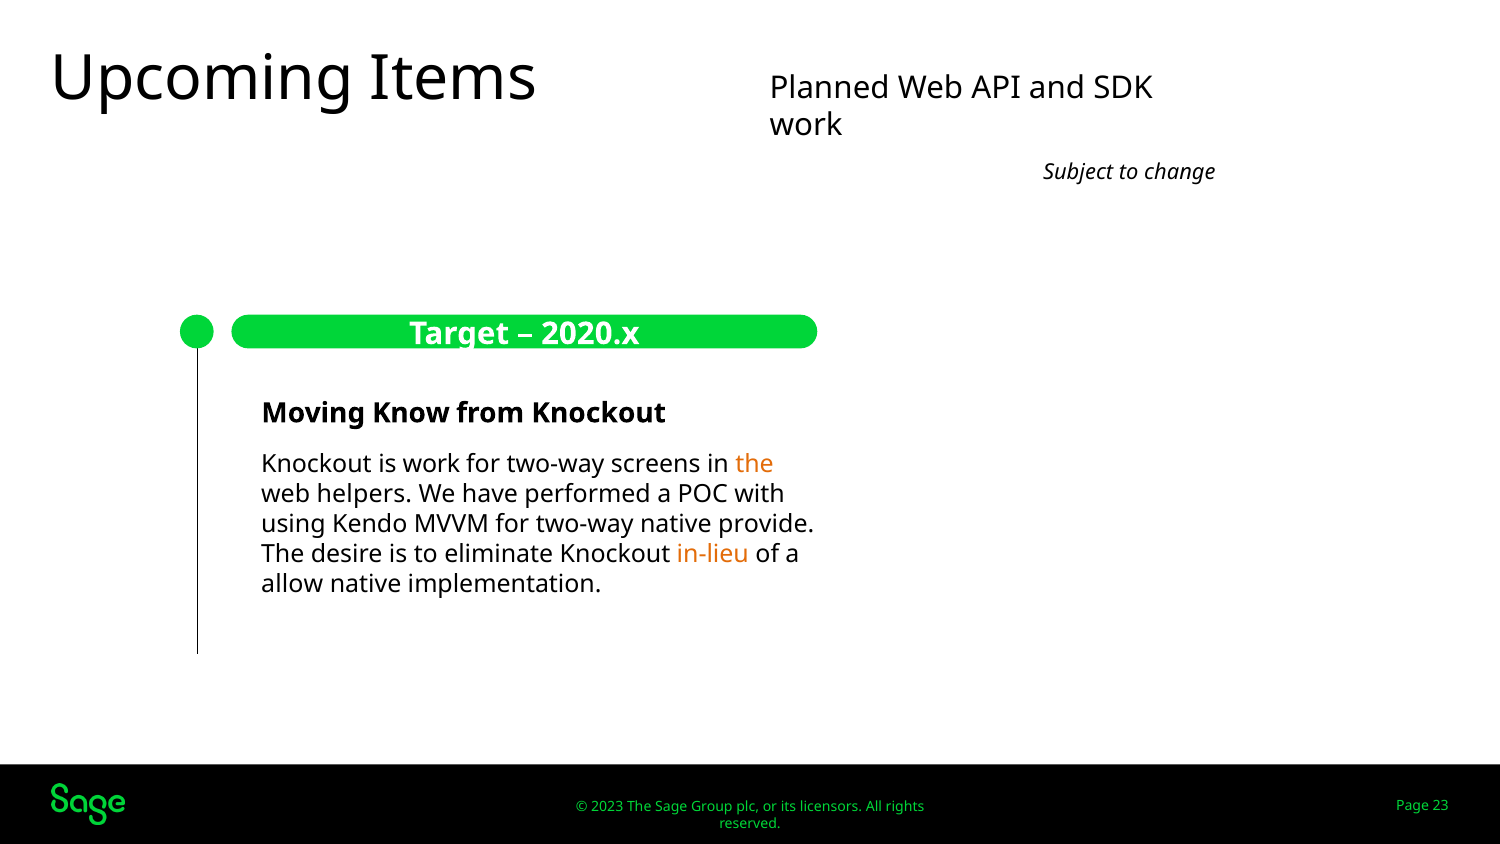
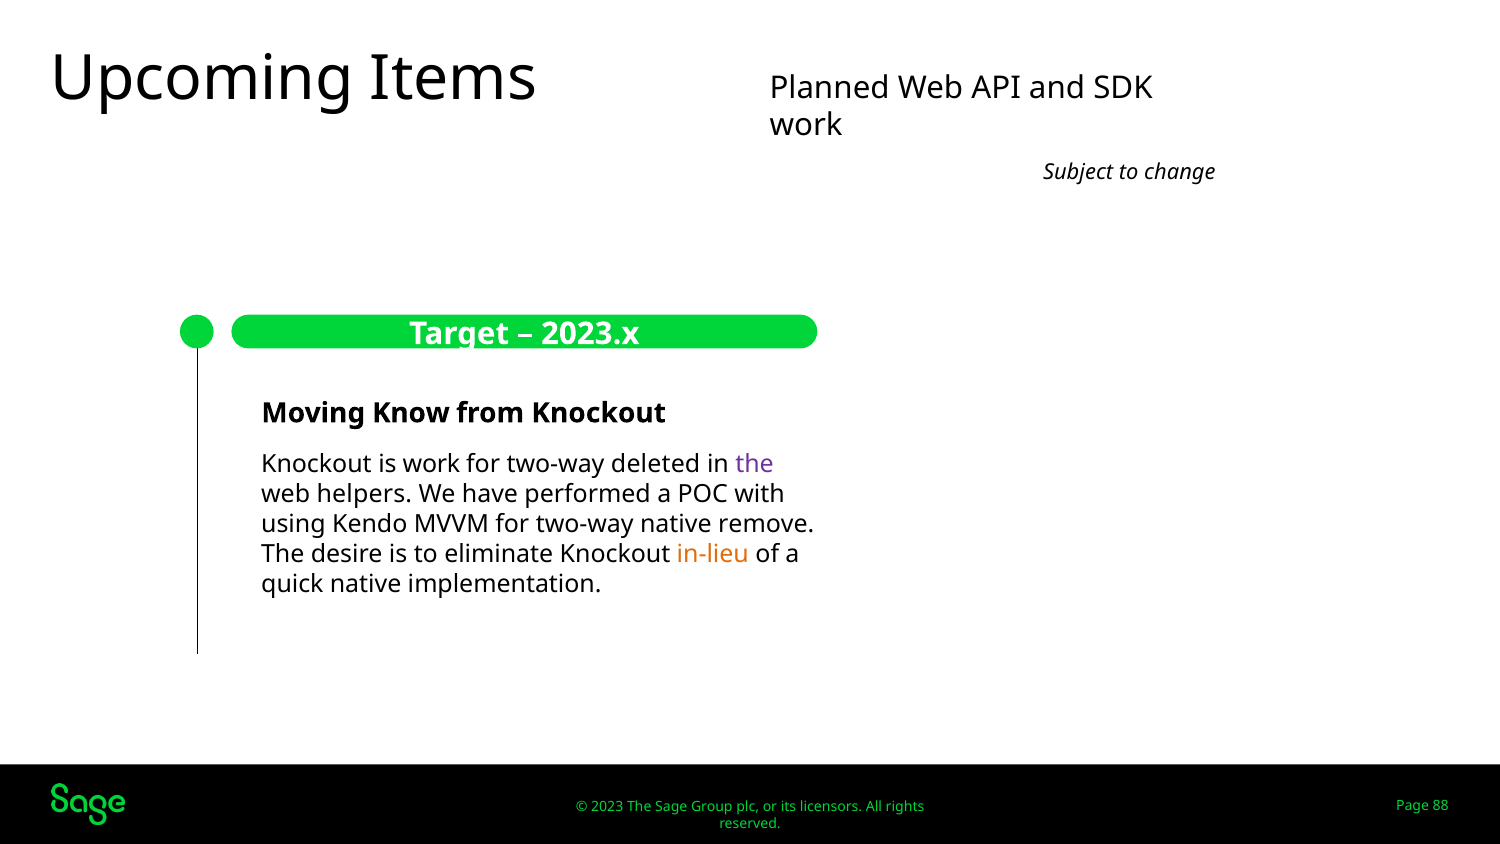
2020.x: 2020.x -> 2023.x (590, 334)
screens: screens -> deleted (656, 464)
the colour: orange -> purple (755, 464)
provide: provide -> remove (766, 524)
allow: allow -> quick (292, 584)
23: 23 -> 88 (1441, 805)
